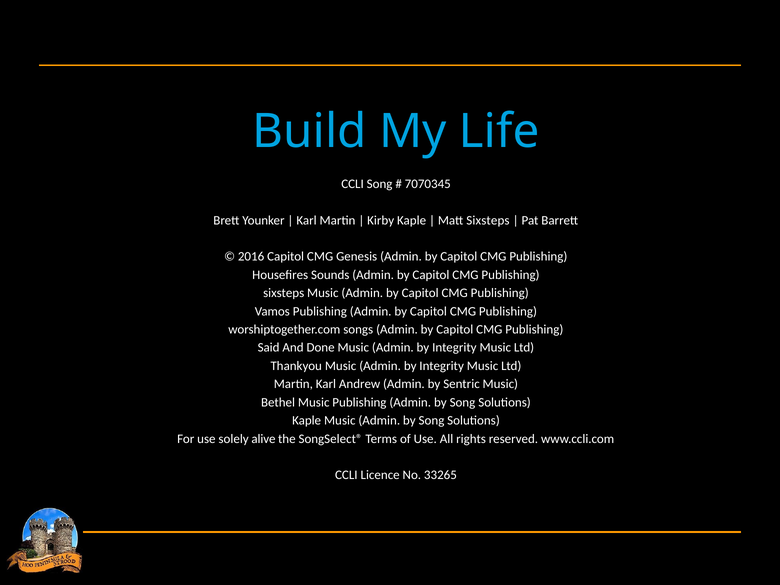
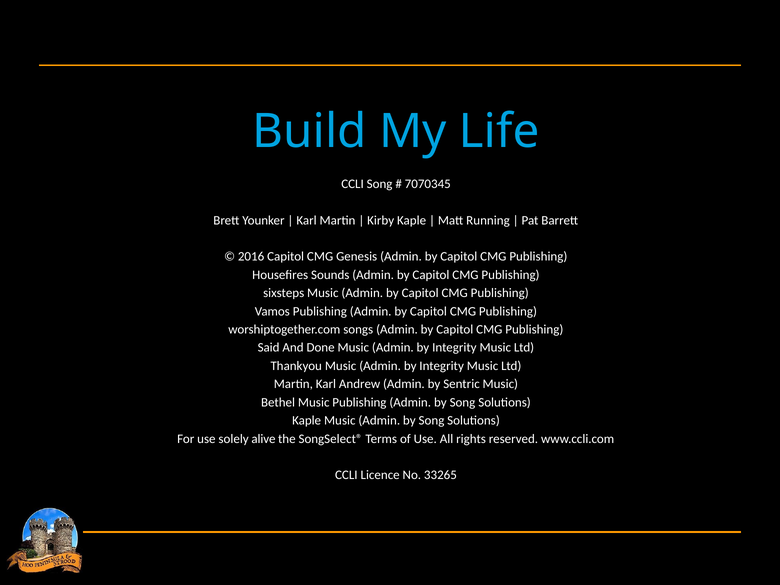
Matt Sixsteps: Sixsteps -> Running (488, 220)
